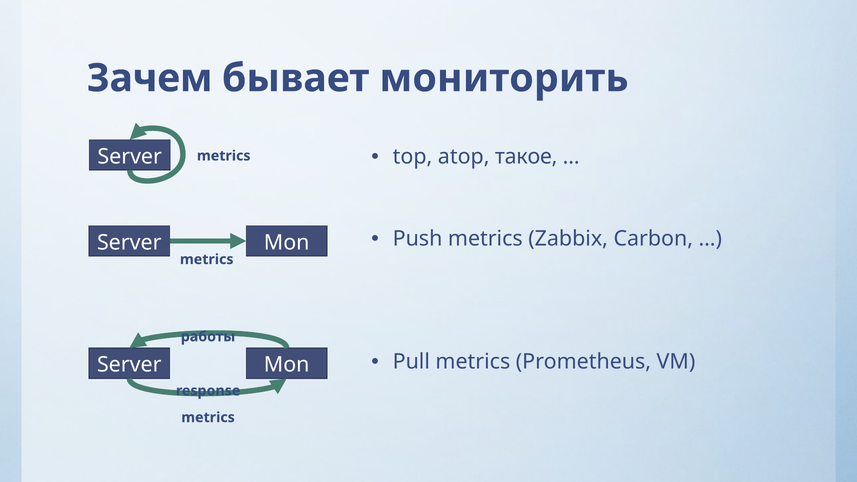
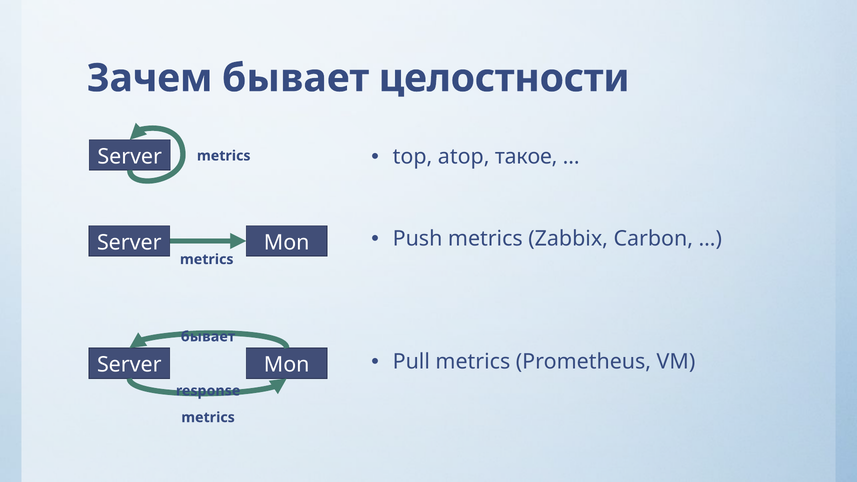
мониторить: мониторить -> целостности (504, 78)
работы: работы -> бывает (208, 337)
